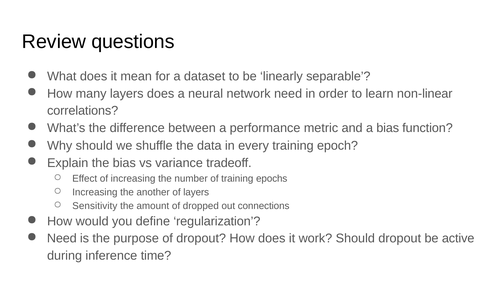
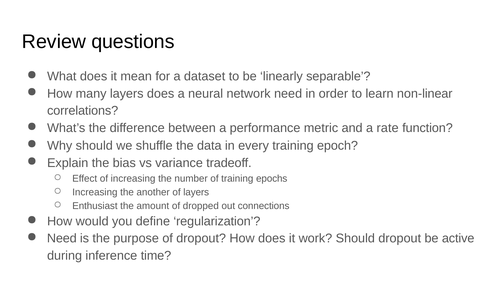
a bias: bias -> rate (388, 128)
Sensitivity: Sensitivity -> Enthusiast (95, 205)
